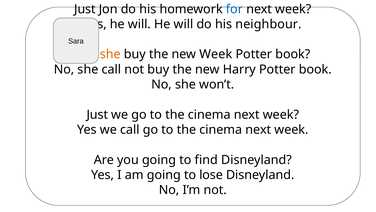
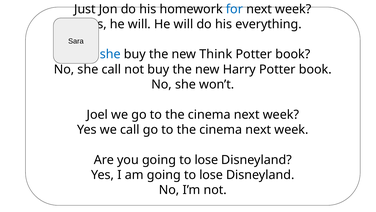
neighbour: neighbour -> everything (269, 24)
she colour: orange -> blue (110, 54)
new Week: Week -> Think (216, 54)
Just: Just -> Joel (97, 114)
you going to find: find -> lose (206, 159)
